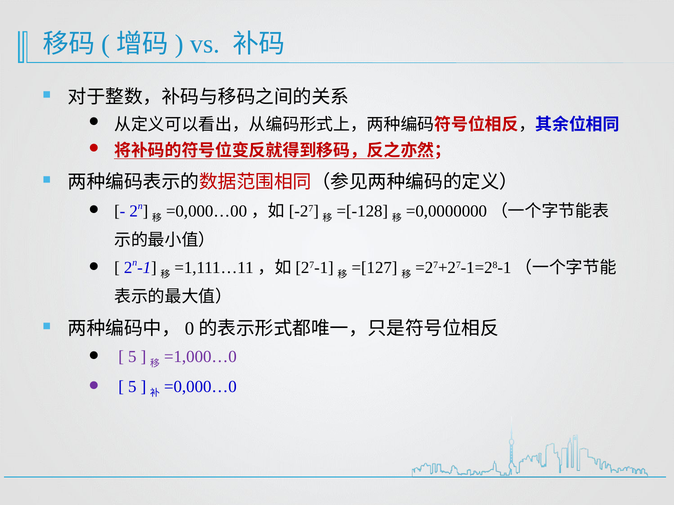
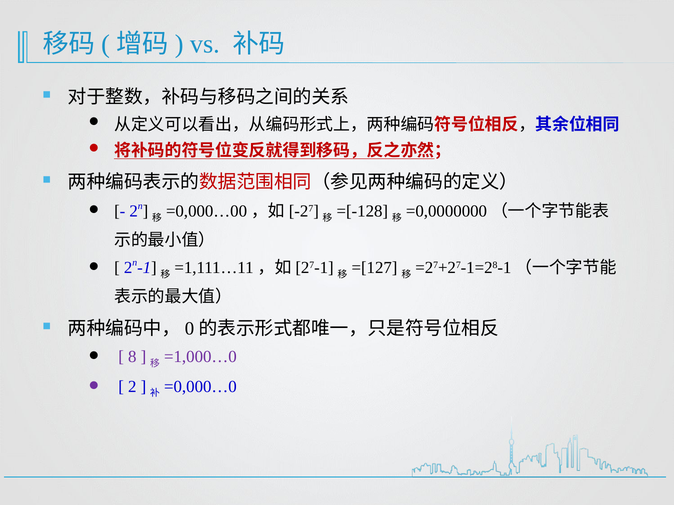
5: 5 -> 8 (132, 357)
5: 5 -> 2 (132, 387)
